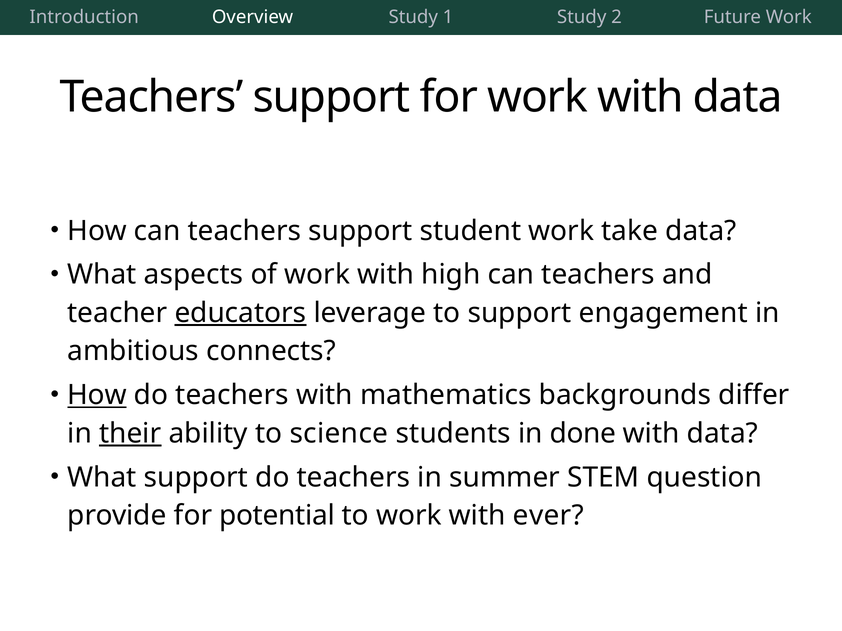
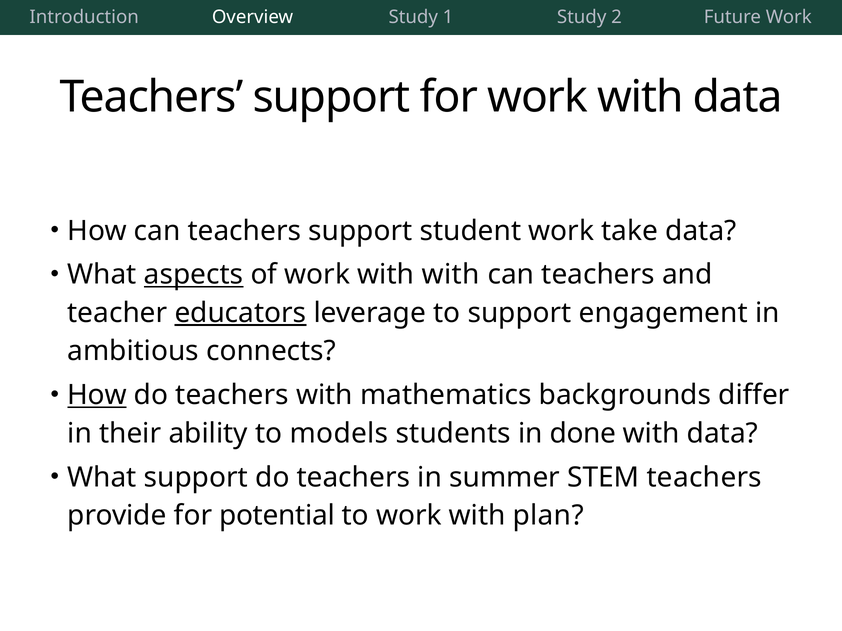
aspects underline: none -> present (194, 275)
with high: high -> with (451, 275)
their underline: present -> none (130, 434)
science: science -> models (339, 434)
STEM question: question -> teachers (704, 478)
ever: ever -> plan (548, 516)
